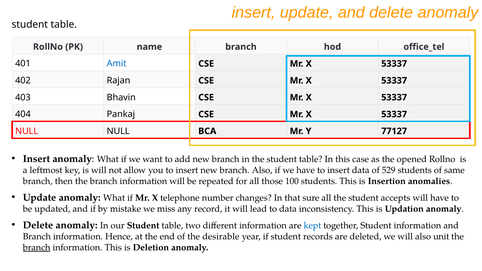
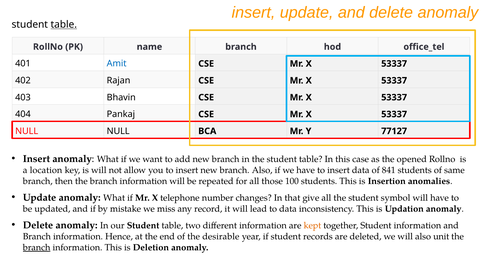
table underline: none -> present (64, 25)
leftmost: leftmost -> location (46, 170)
529: 529 -> 841 (389, 170)
sure: sure -> give (311, 198)
accepts: accepts -> symbol (396, 198)
kept colour: blue -> orange (312, 226)
